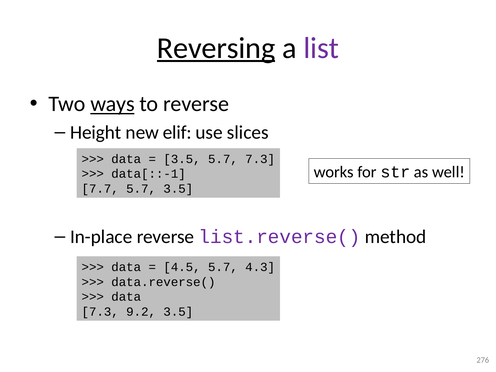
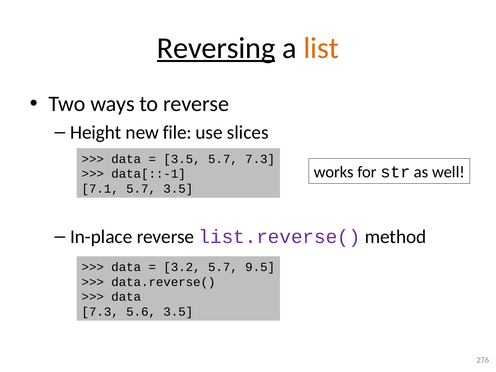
list colour: purple -> orange (321, 48)
ways underline: present -> none (113, 104)
elif: elif -> file (177, 133)
7.7: 7.7 -> 7.1 (100, 189)
4.5: 4.5 -> 3.2 (182, 267)
4.3: 4.3 -> 9.5 (260, 267)
9.2: 9.2 -> 5.6 (141, 312)
